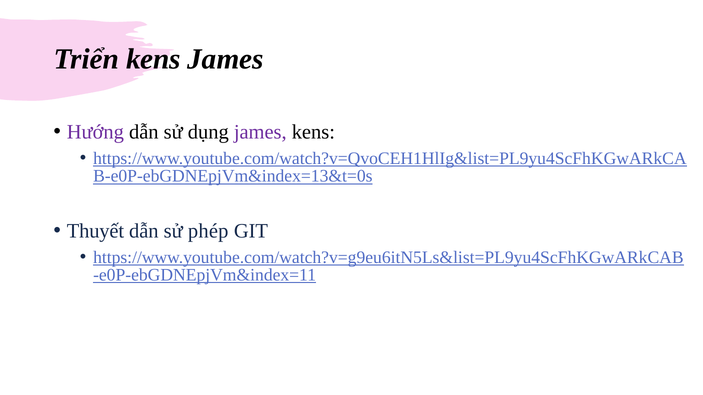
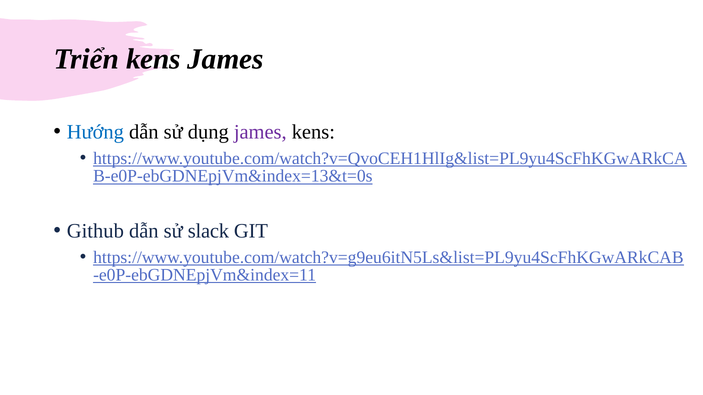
Hướng colour: purple -> blue (95, 132)
Thuyết: Thuyết -> Github (95, 231)
phép: phép -> slack (208, 231)
